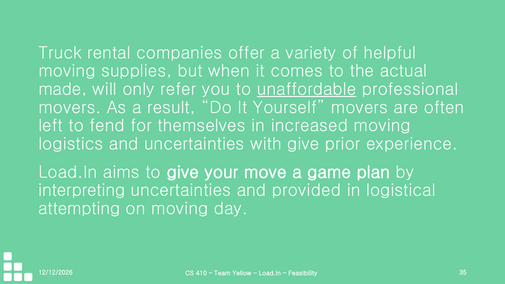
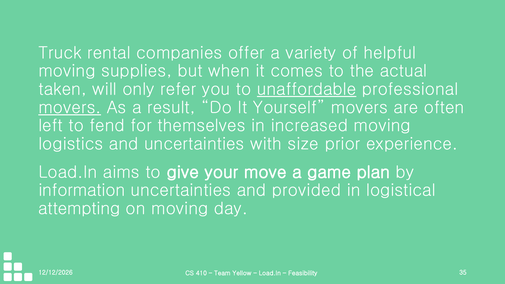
made: made -> taken (63, 89)
movers underline: none -> present (70, 107)
with give: give -> size (303, 144)
interpreting: interpreting -> information (82, 190)
